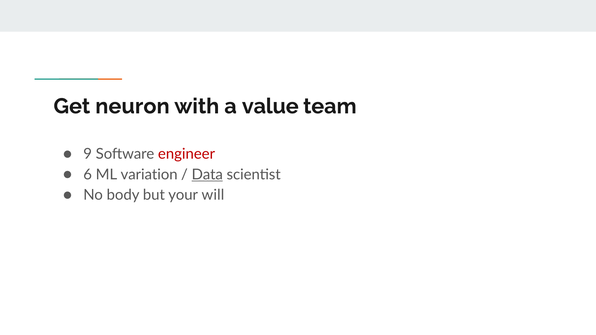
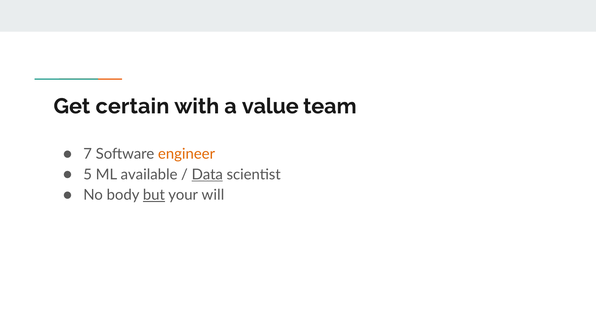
neuron: neuron -> certain (132, 106)
9: 9 -> 7 (88, 154)
engineer colour: red -> orange (187, 154)
6: 6 -> 5 (88, 175)
variation: variation -> available (149, 175)
but underline: none -> present (154, 195)
